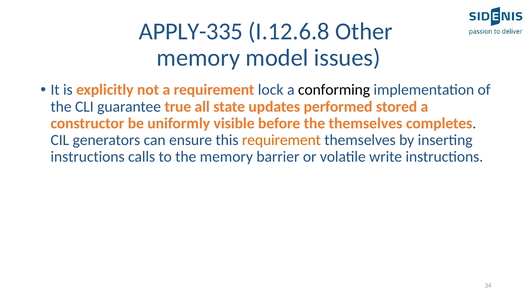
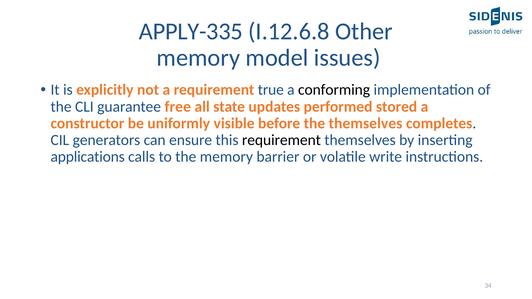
lock: lock -> true (271, 90)
true: true -> free (178, 107)
requirement colour: orange -> black (281, 140)
instructions: instructions -> applications (88, 157)
